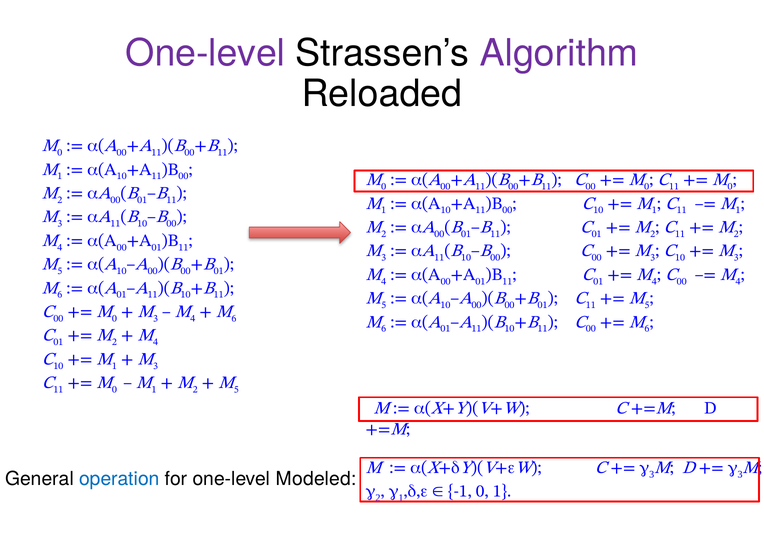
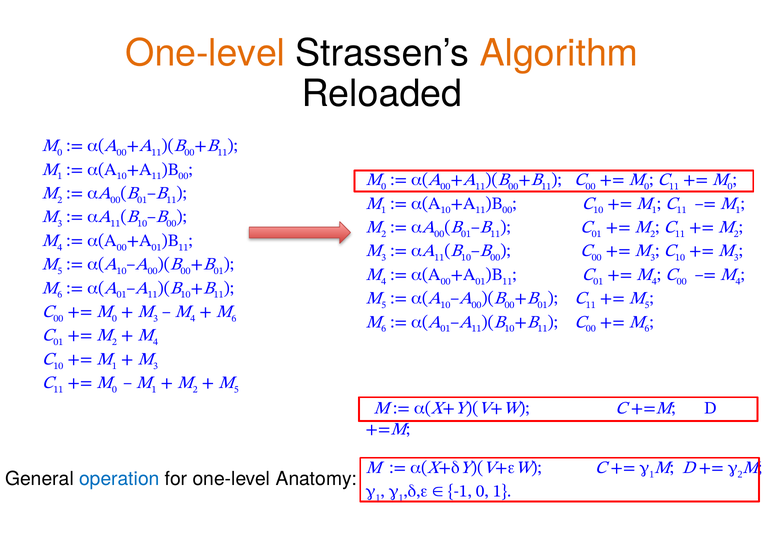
One-level colour: purple -> orange (205, 53)
Algorithm colour: purple -> orange (559, 53)
3: 3 -> 1 (652, 474)
3: 3 -> 2 (740, 474)
Modeled: Modeled -> Anatomy (316, 478)
2: 2 -> 1 (378, 498)
